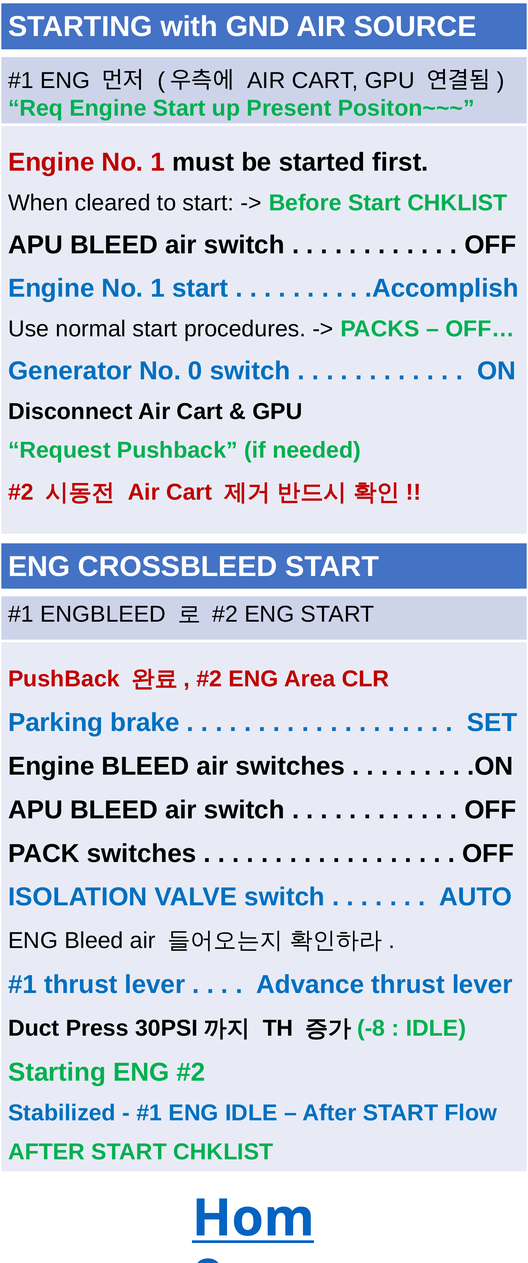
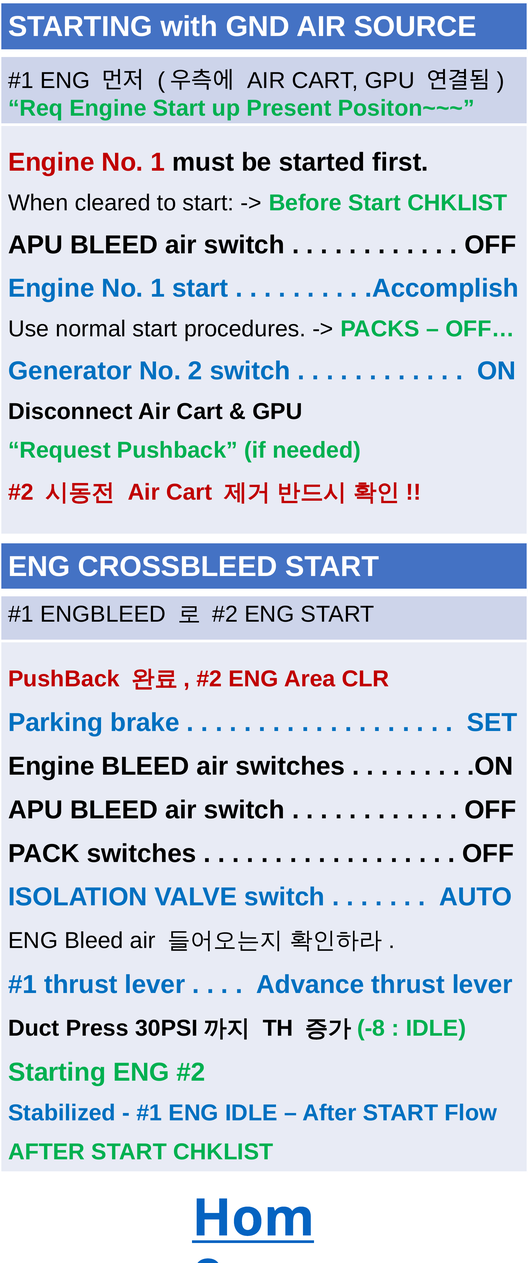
0: 0 -> 2 (195, 371)
